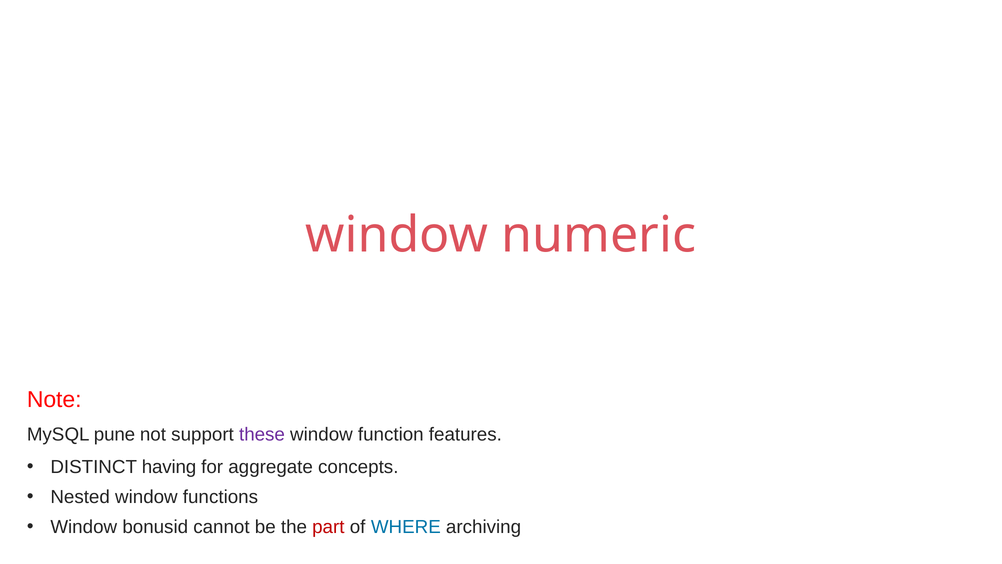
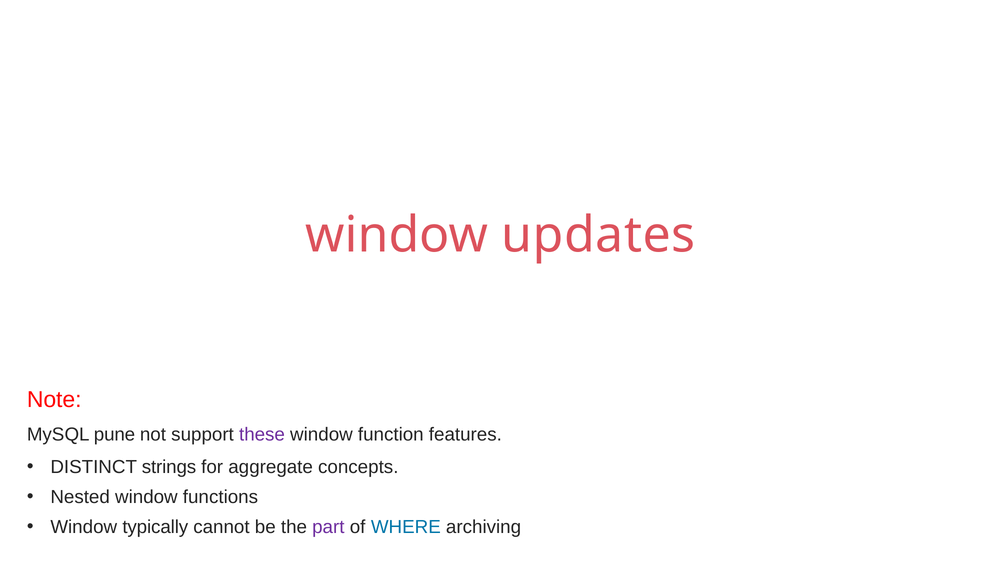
numeric: numeric -> updates (598, 235)
having: having -> strings (169, 467)
bonusid: bonusid -> typically (155, 527)
part colour: red -> purple (328, 527)
